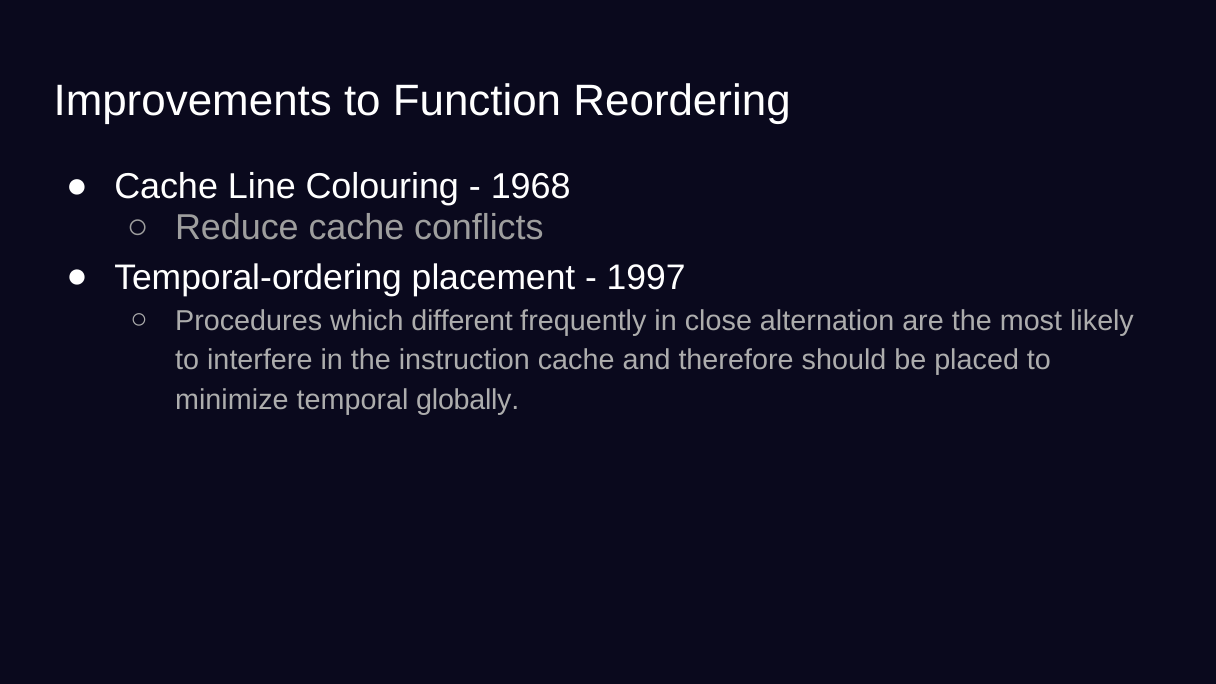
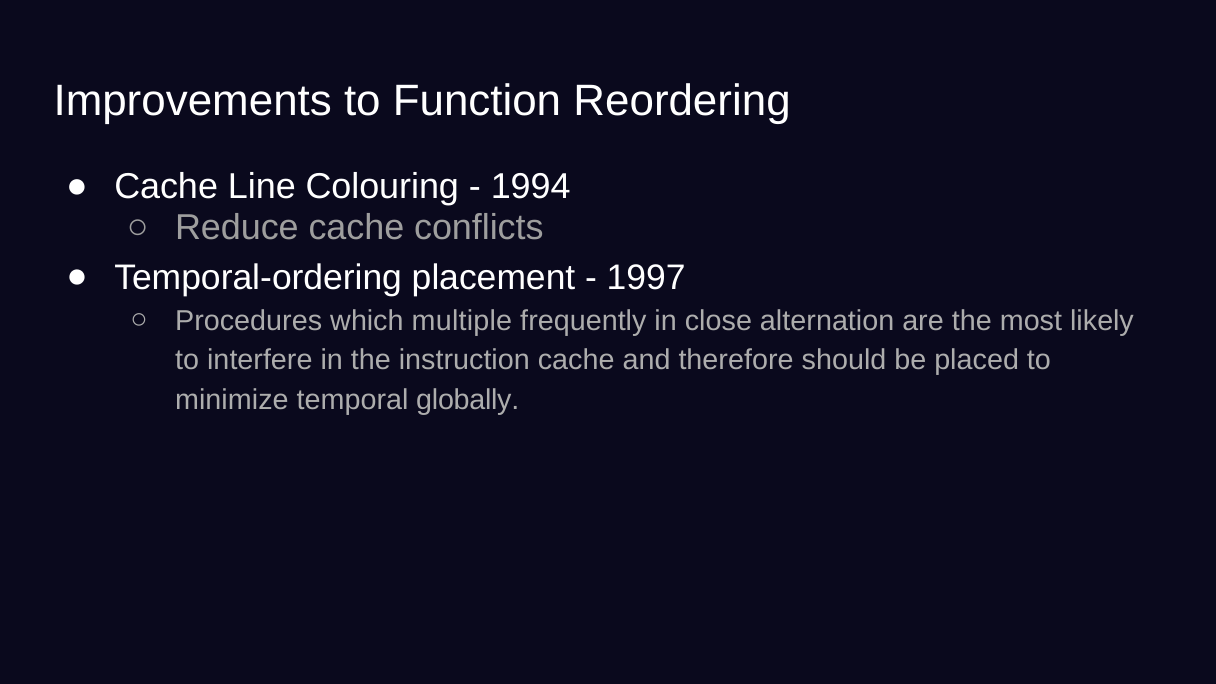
1968: 1968 -> 1994 (531, 186)
different: different -> multiple (462, 321)
